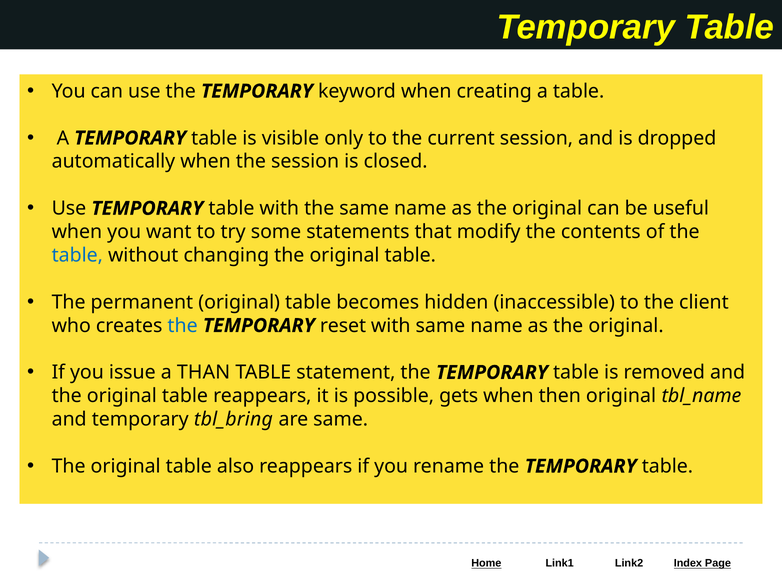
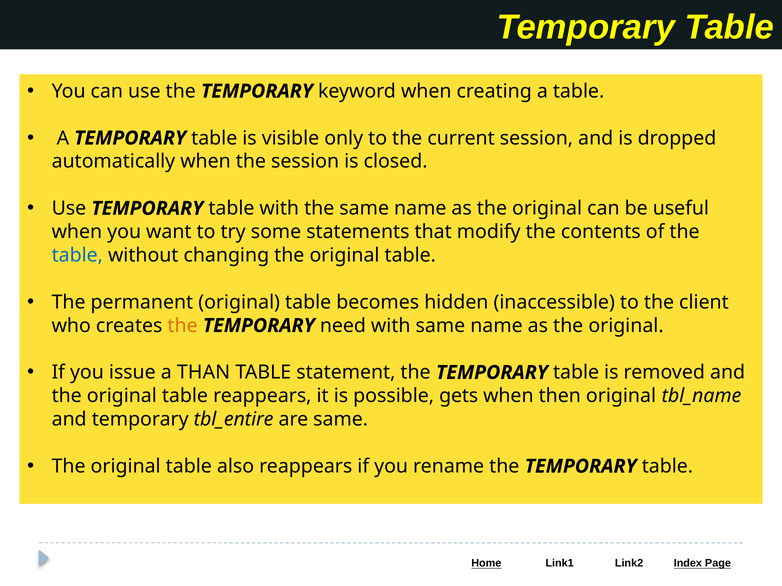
the colour: blue -> orange (183, 326)
reset: reset -> need (343, 326)
tbl_bring: tbl_bring -> tbl_entire (234, 420)
